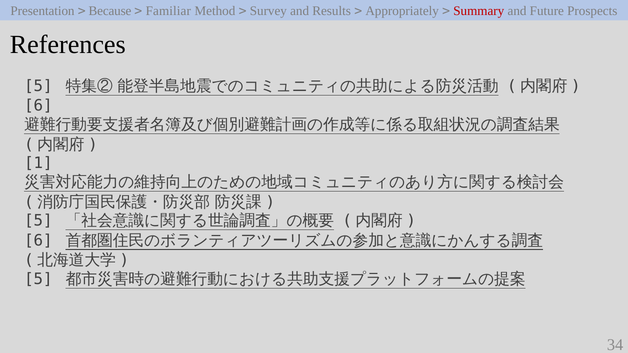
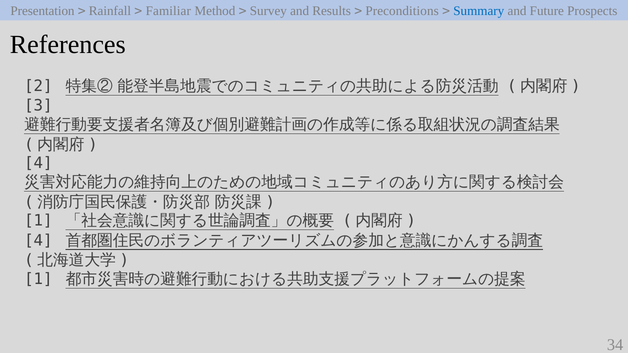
Because: Because -> Rainfall (110, 11)
Appropriately: Appropriately -> Preconditions (402, 11)
Summary colour: red -> blue (479, 11)
5: 5 -> 2 (38, 86)
6: 6 -> 3 (38, 106)
1: 1 -> 4 (38, 163)
5: 5 -> 1 (38, 221)
6: 6 -> 4 (38, 241)
5: 5 -> 1 (38, 279)
